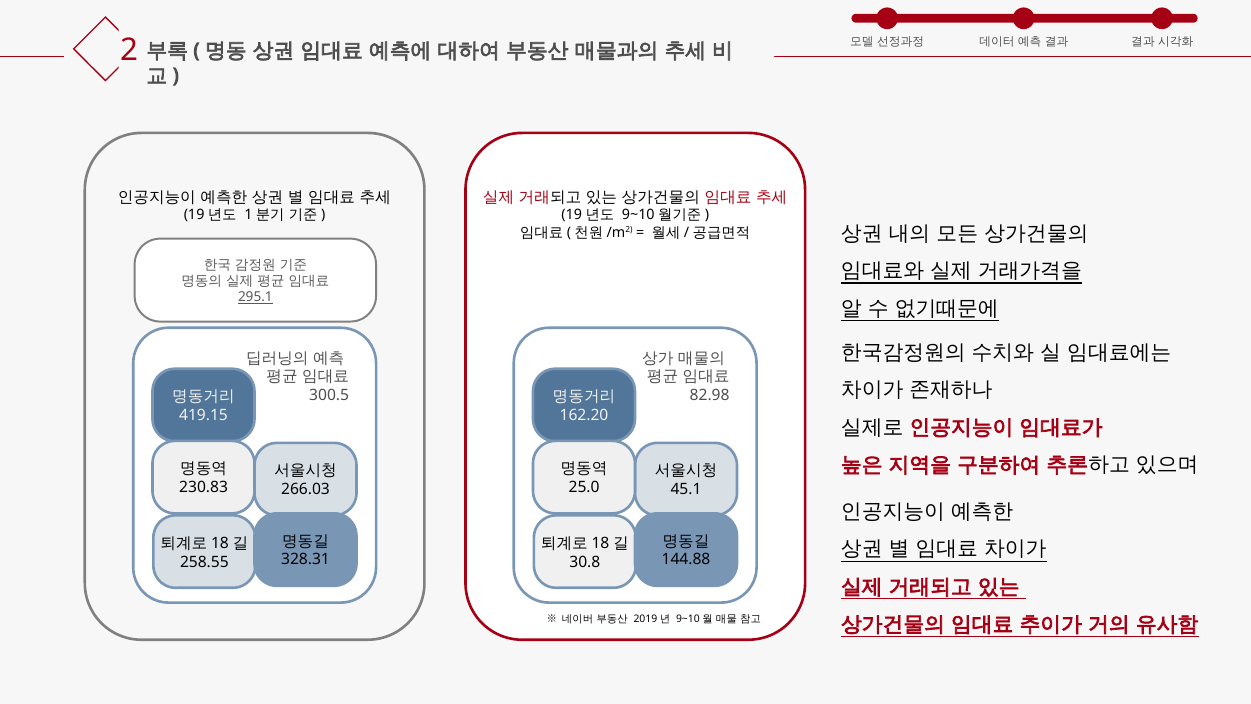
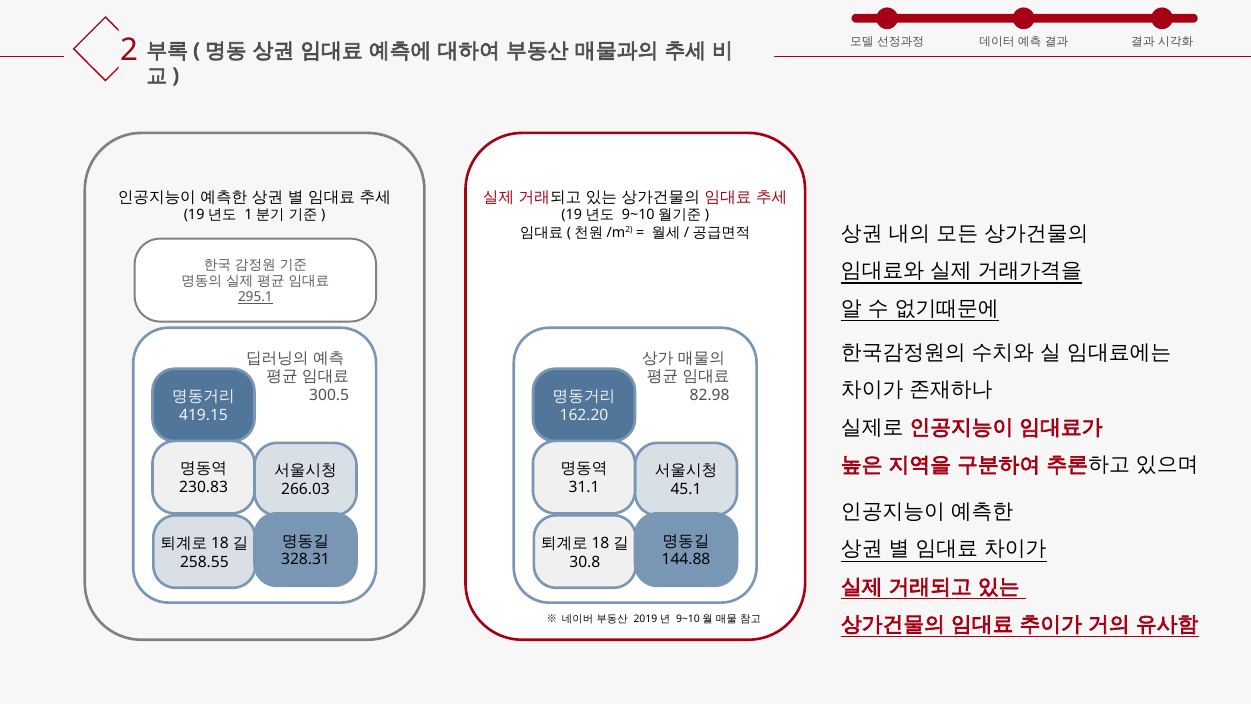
25.0: 25.0 -> 31.1 (584, 487)
